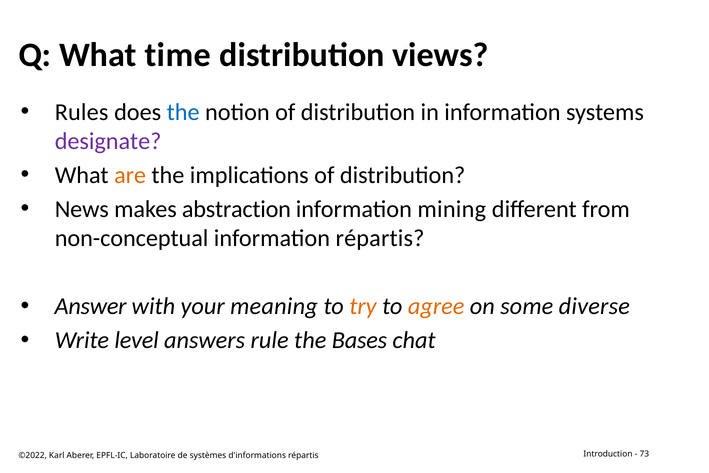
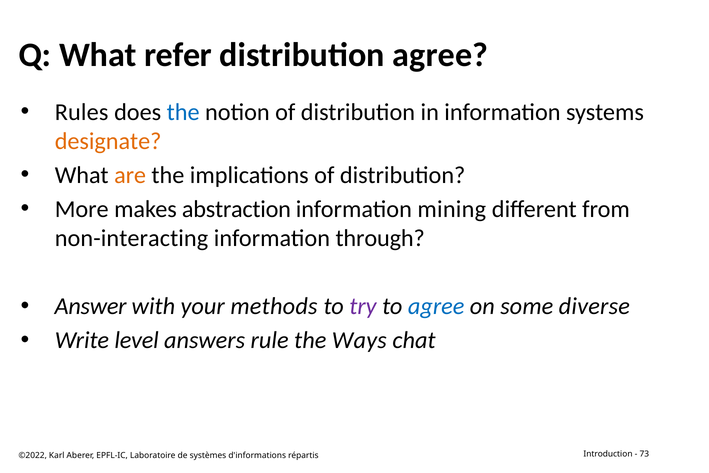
time: time -> refer (178, 55)
distribution views: views -> agree (440, 55)
designate colour: purple -> orange (108, 141)
News: News -> More (82, 209)
non-conceptual: non-conceptual -> non-interacting (131, 238)
information répartis: répartis -> through (380, 238)
meaning: meaning -> methods (274, 306)
try colour: orange -> purple (363, 306)
agree colour: orange -> blue (436, 306)
Bases: Bases -> Ways (359, 340)
